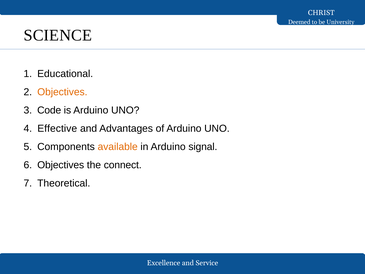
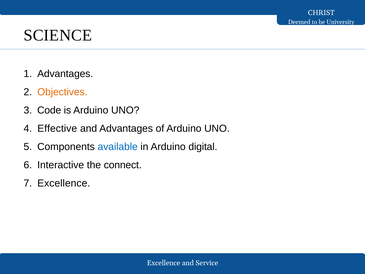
Educational: Educational -> Advantages (65, 74)
available colour: orange -> blue (118, 147)
signal: signal -> digital (203, 147)
Objectives: Objectives -> Interactive (61, 165)
Theoretical: Theoretical -> Excellence (64, 183)
